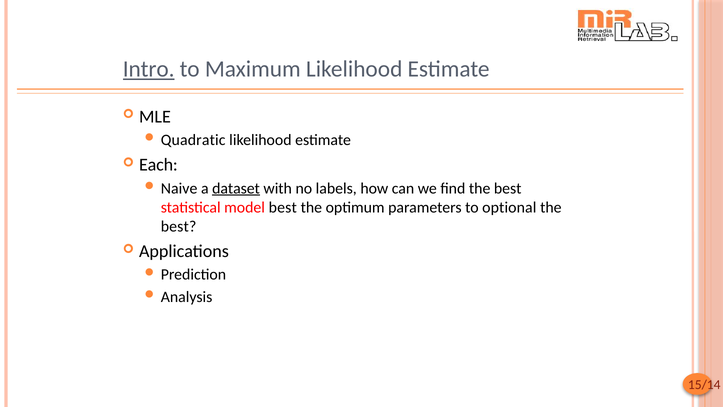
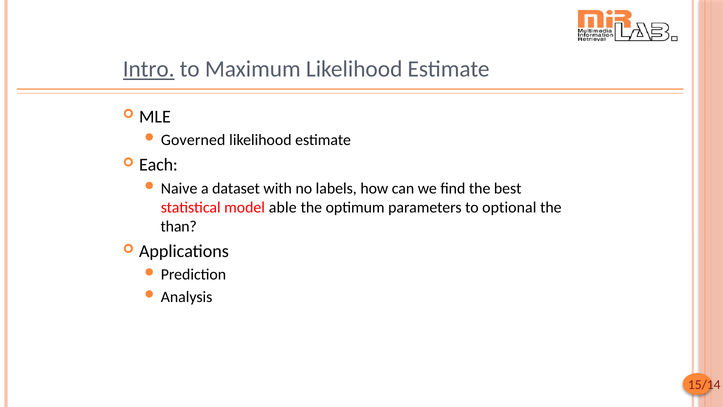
Quadratic: Quadratic -> Governed (193, 140)
dataset underline: present -> none (236, 188)
model best: best -> able (283, 207)
best: best -> than (179, 226)
